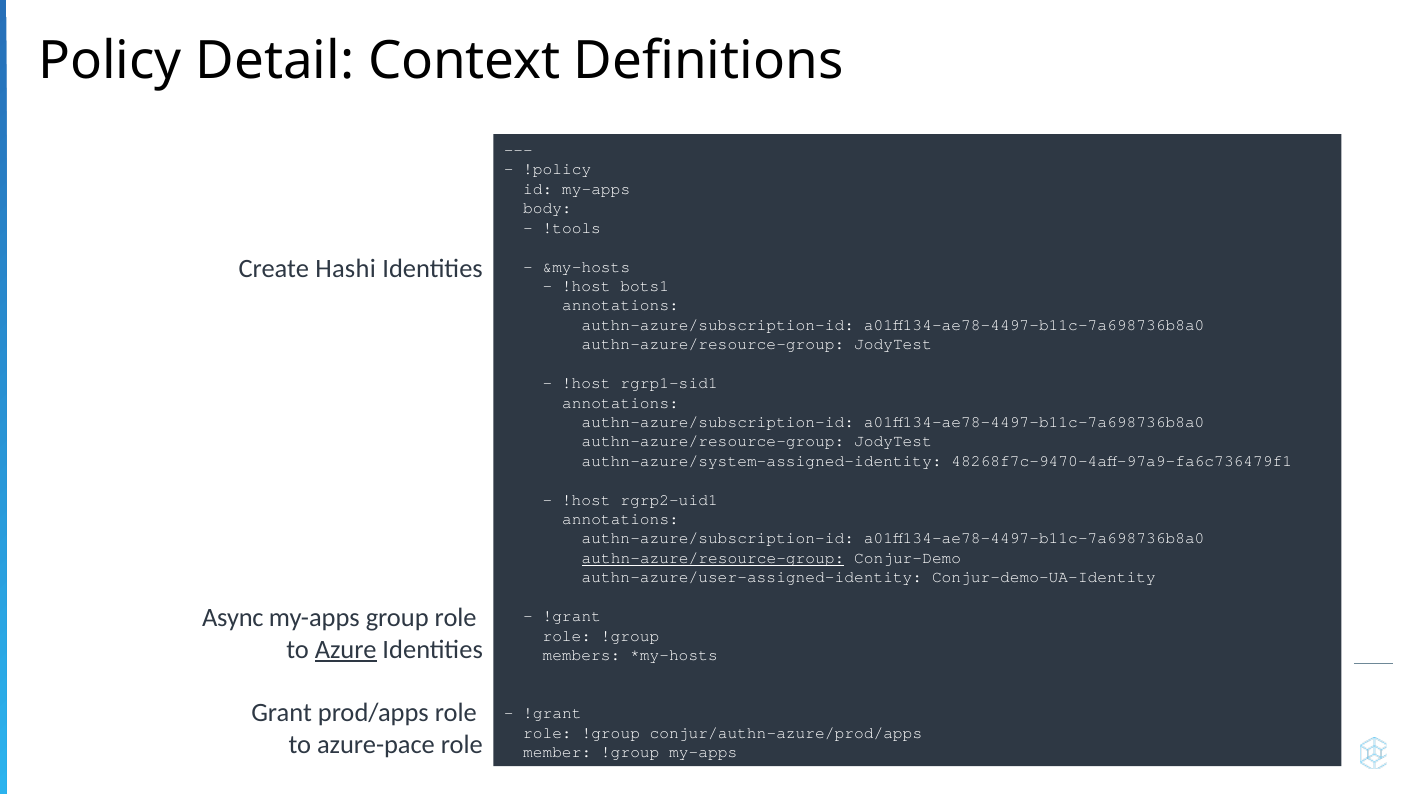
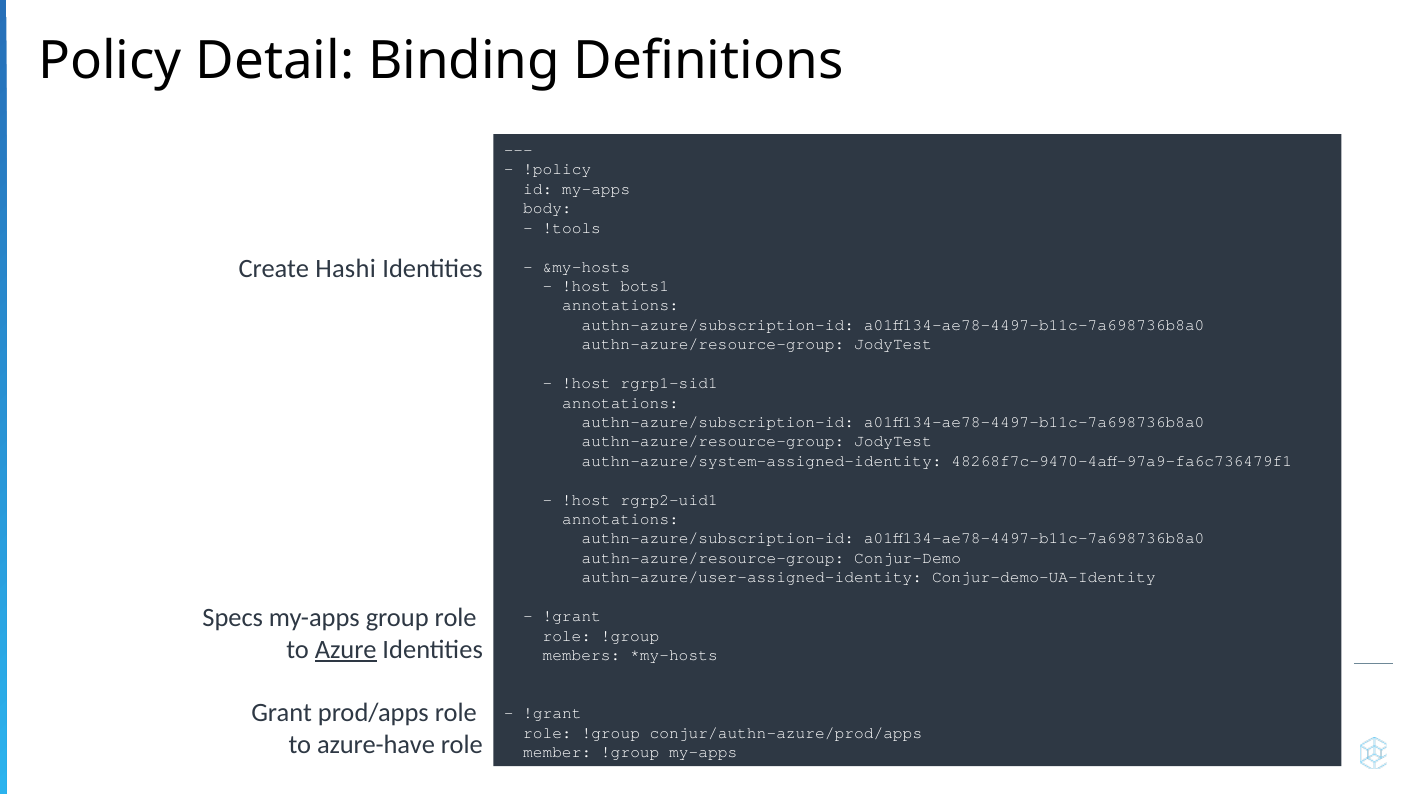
Context: Context -> Binding (464, 61)
authn-azure/resource-group underline: present -> none (713, 558)
Async: Async -> Specs (233, 618)
azure-pace: azure-pace -> azure-have (376, 745)
